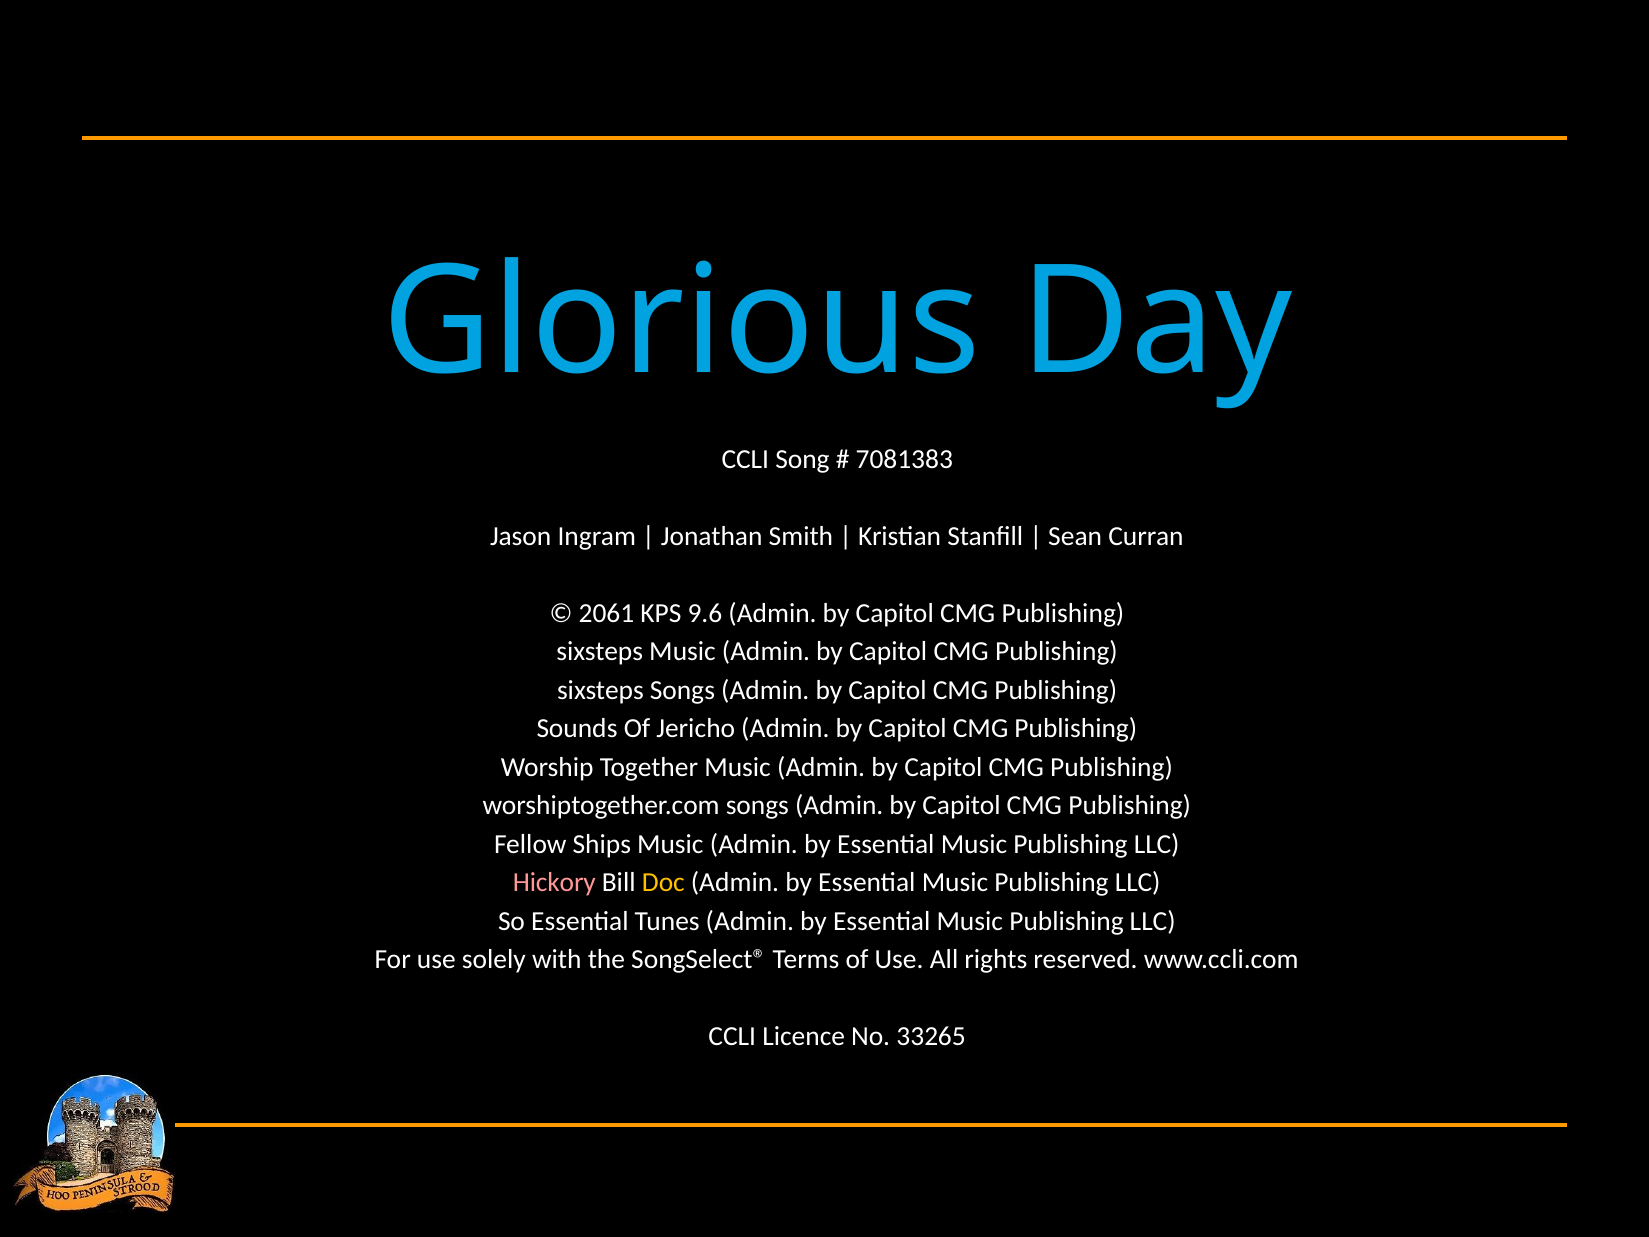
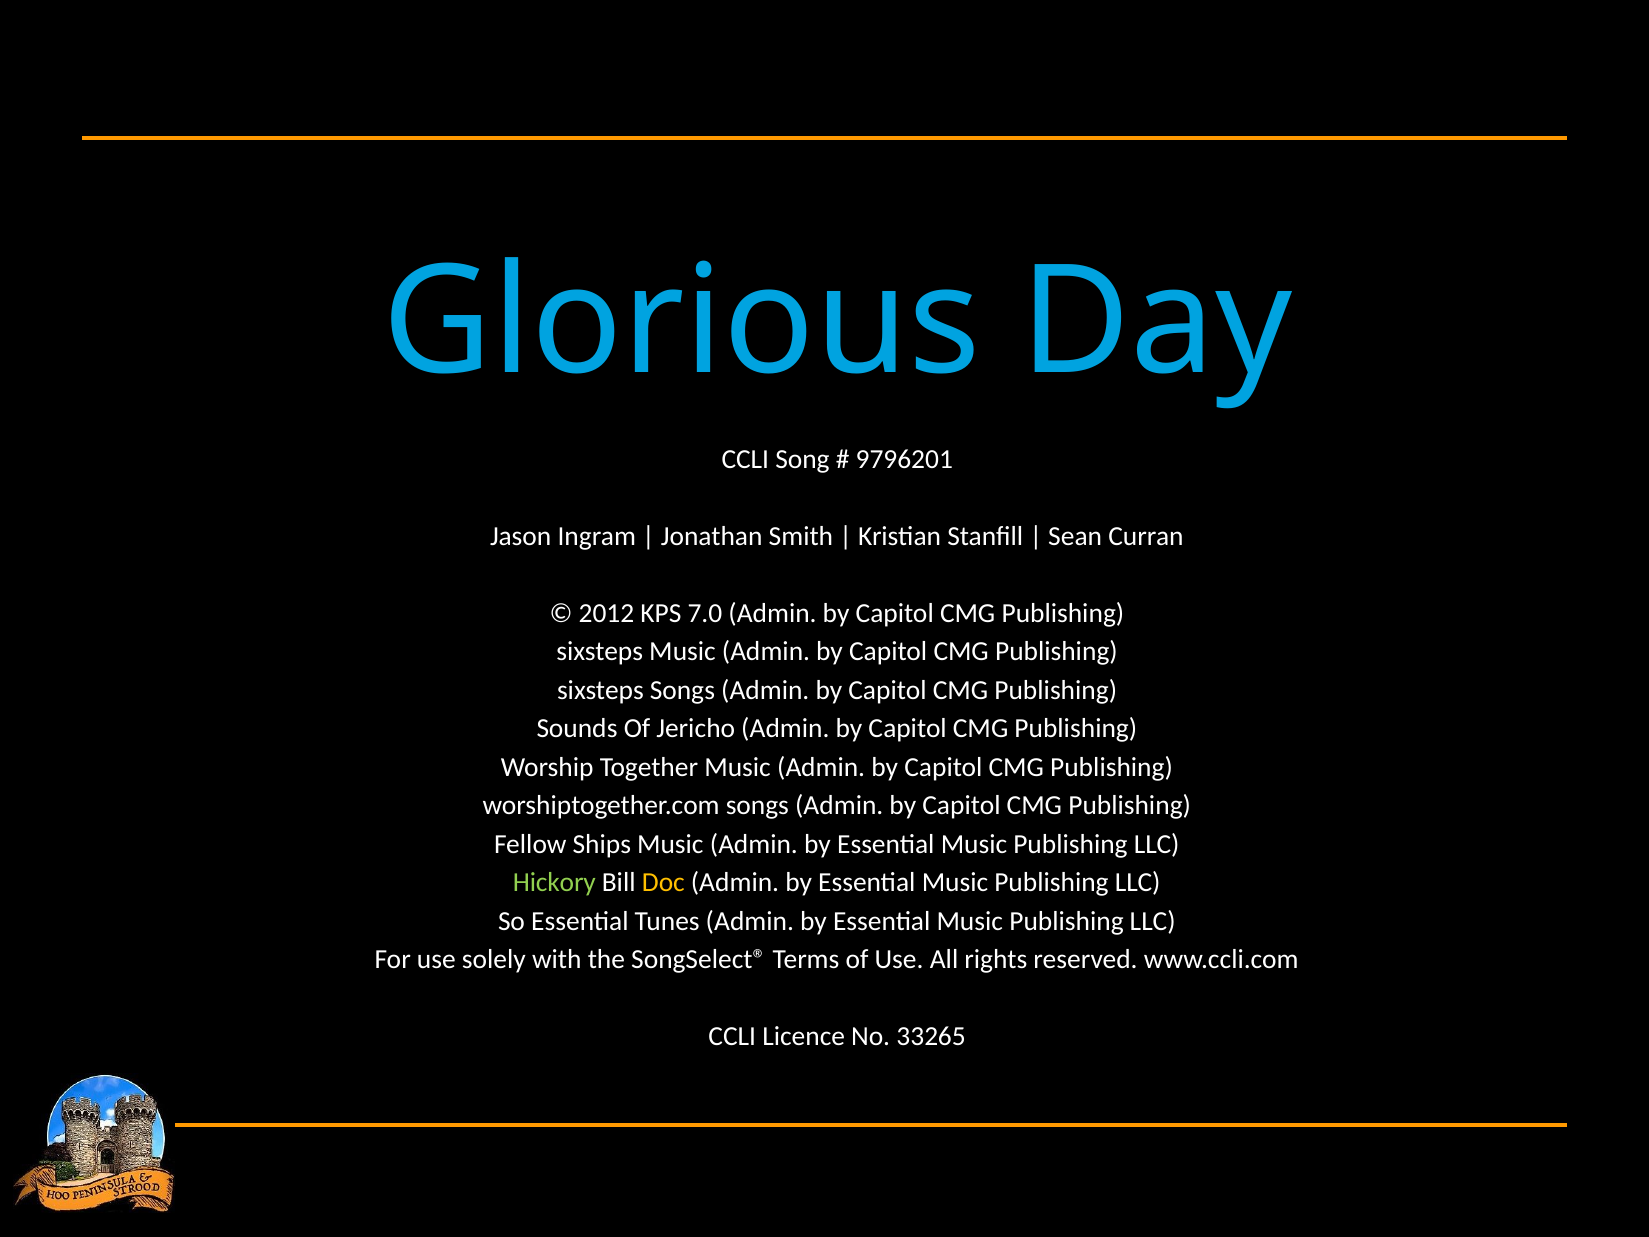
7081383: 7081383 -> 9796201 (904, 459)
2061: 2061 -> 2012 (606, 613)
9.6: 9.6 -> 7.0 (705, 613)
Hickory colour: pink -> light green (554, 883)
